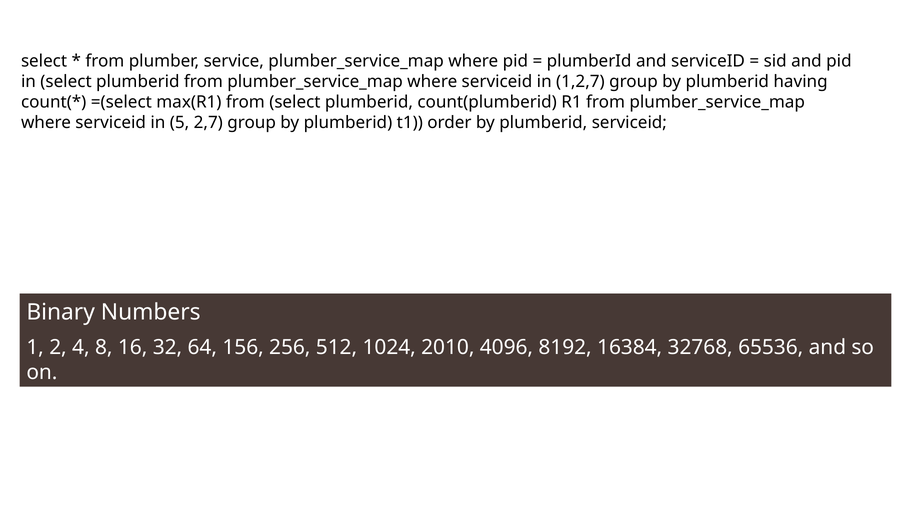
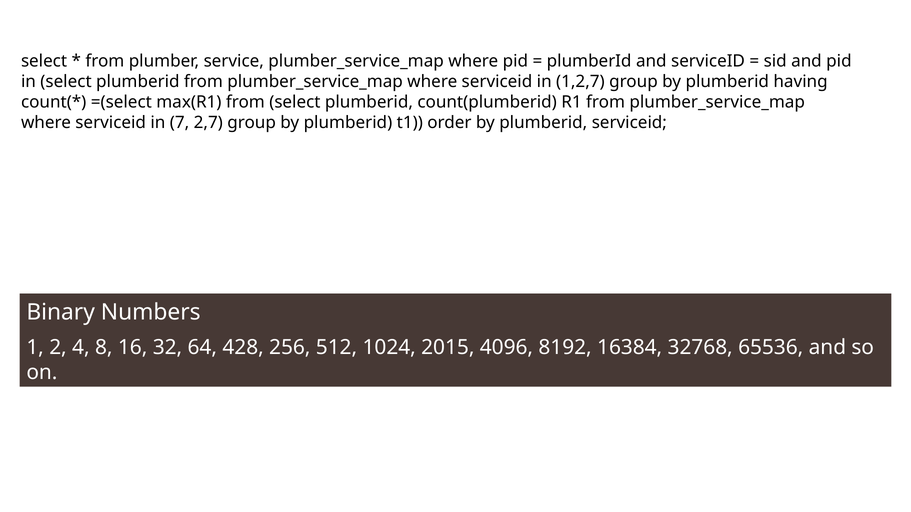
5: 5 -> 7 (180, 123)
156: 156 -> 428 (243, 348)
2010: 2010 -> 2015 (448, 348)
